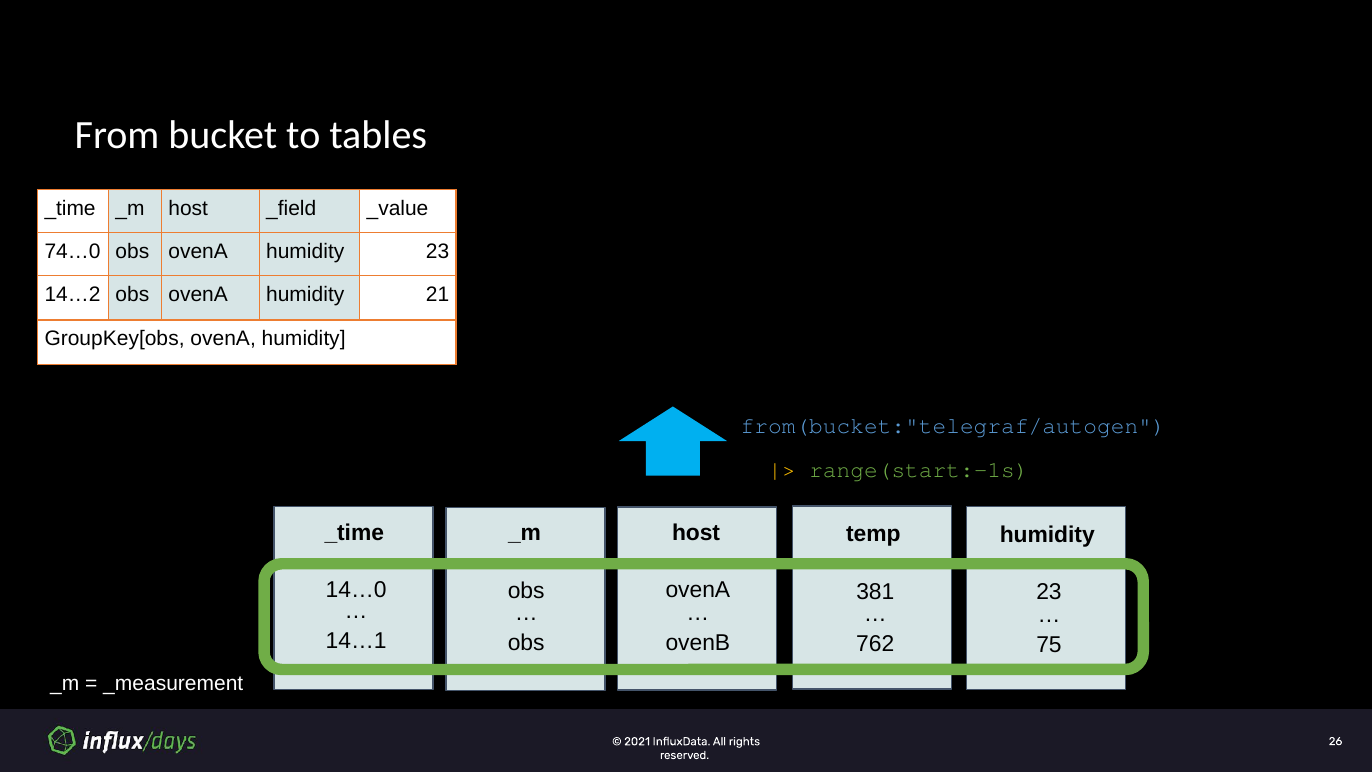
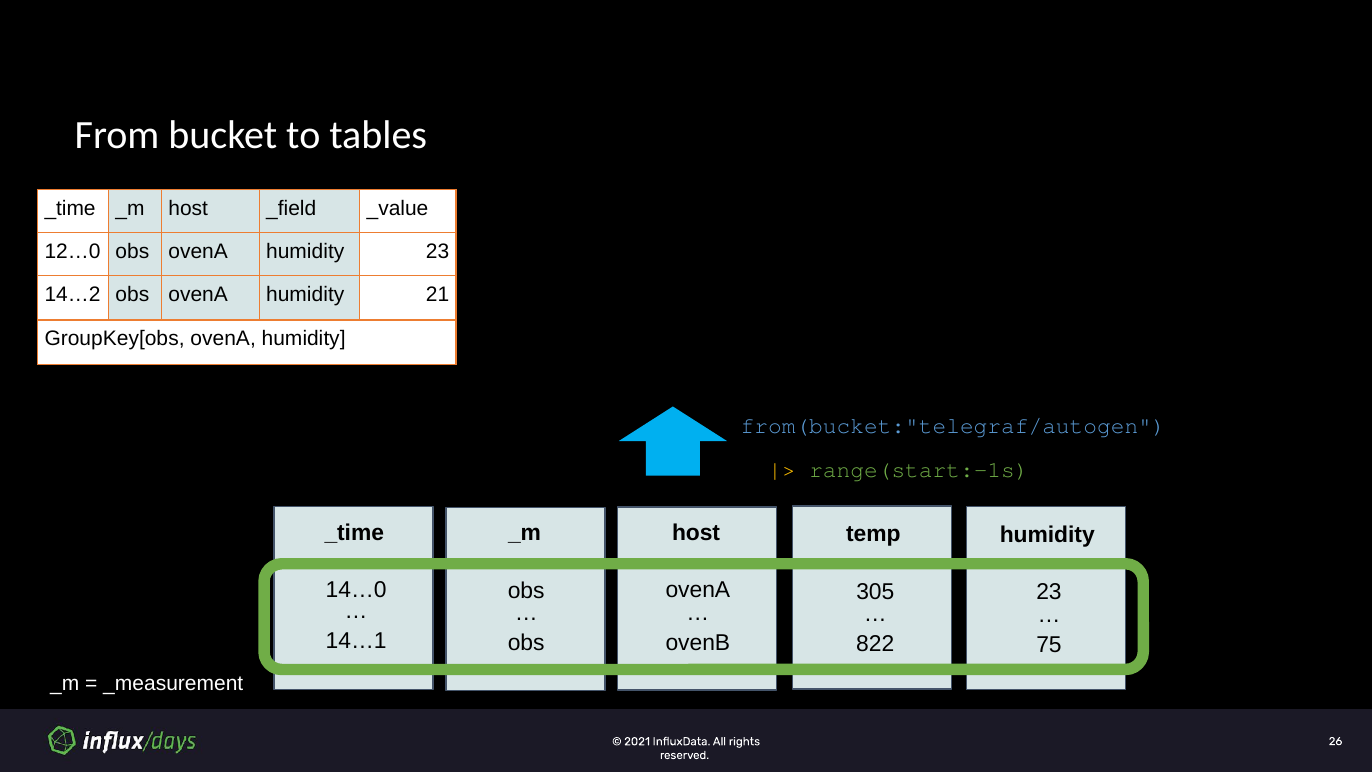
74…0: 74…0 -> 12…0 (72, 251)
381: 381 -> 305 (875, 591)
762: 762 -> 822 (875, 644)
